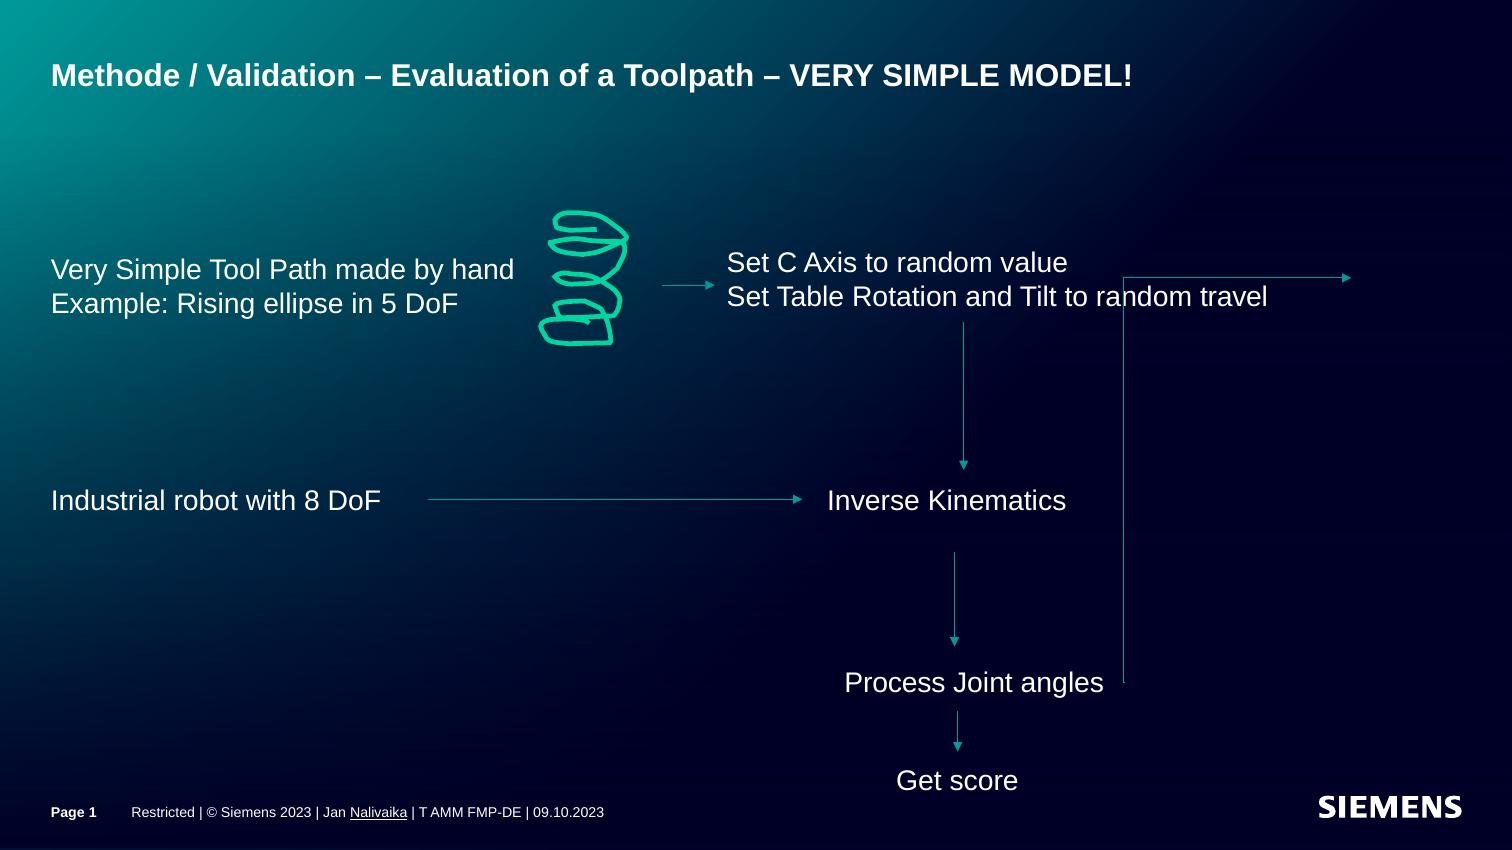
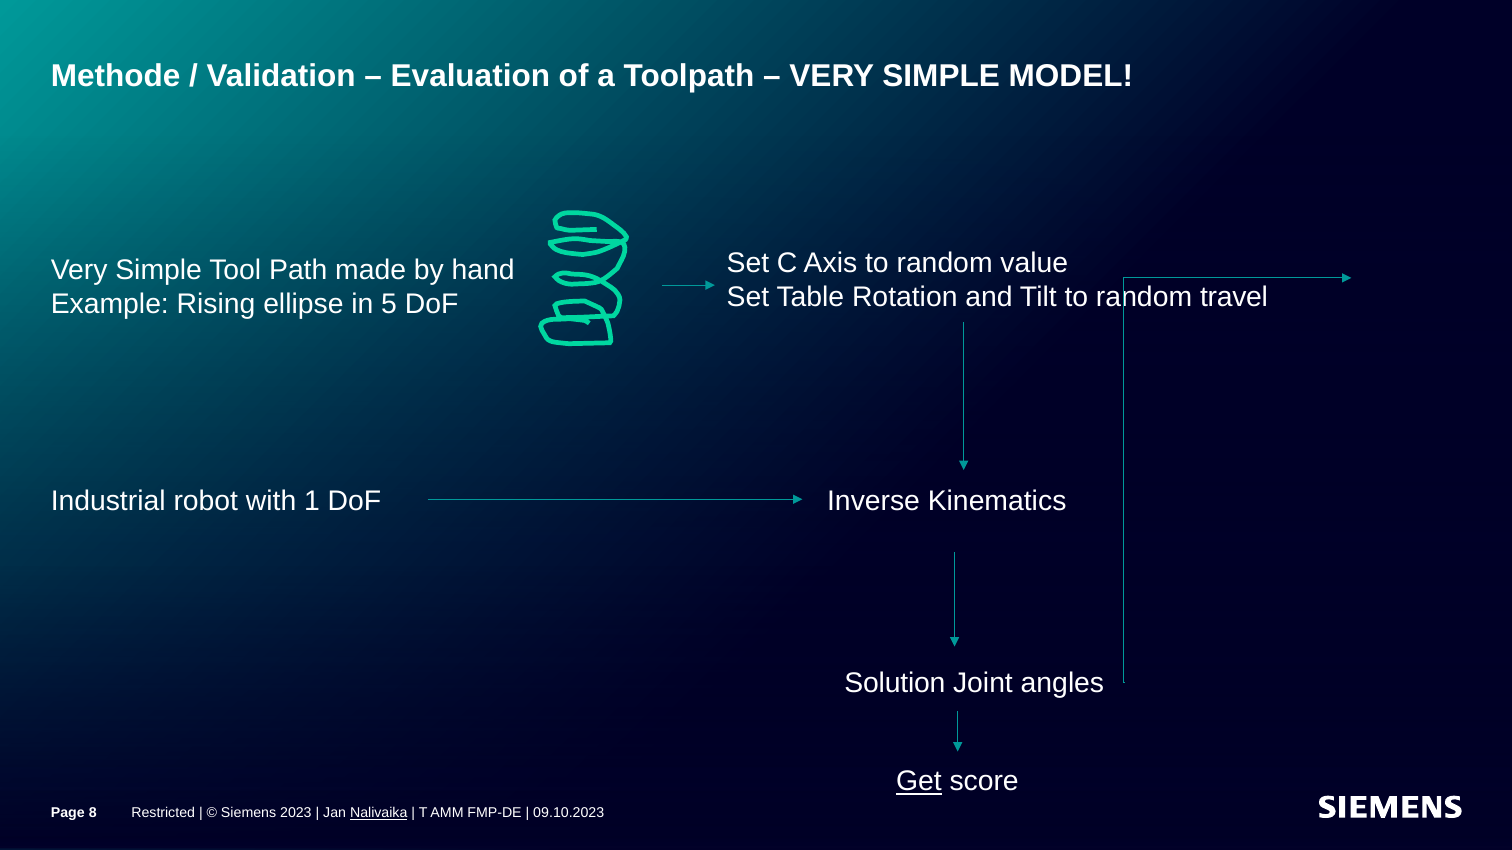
8: 8 -> 1 (312, 501)
Process: Process -> Solution (895, 684)
Get underline: none -> present (919, 782)
1: 1 -> 8 (93, 814)
